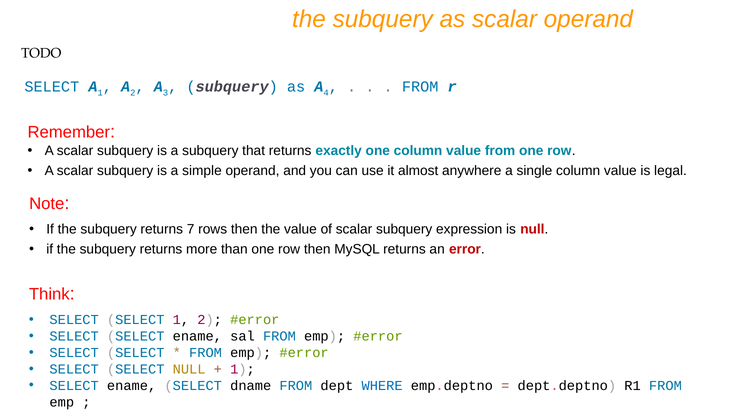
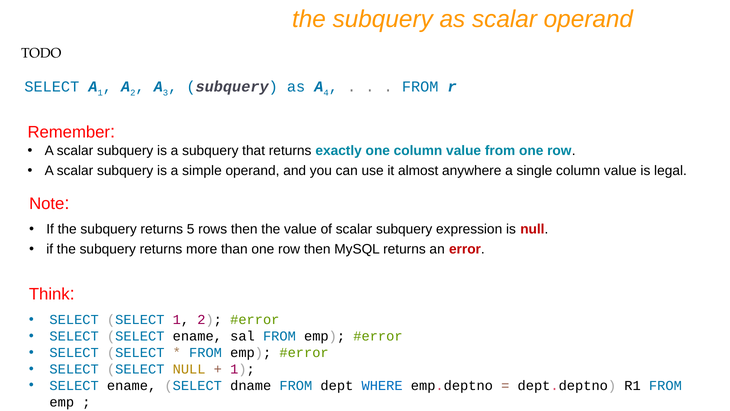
7: 7 -> 5 (191, 229)
